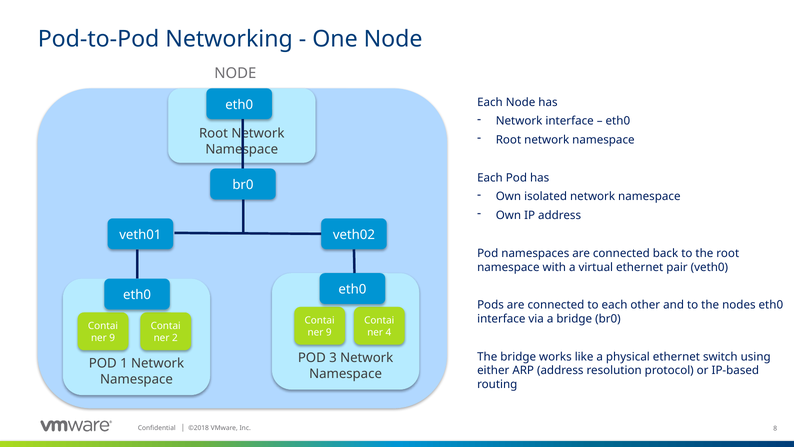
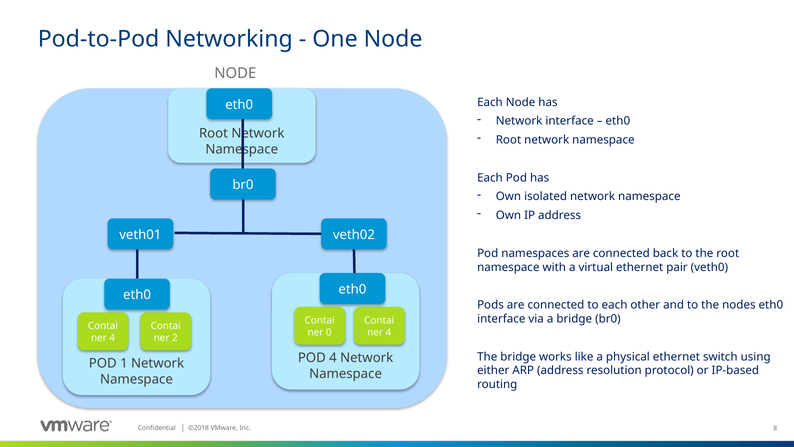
9: 9 -> 0 (329, 332)
9: 9 -> 4 (112, 338)
POD 3: 3 -> 4 (333, 358)
